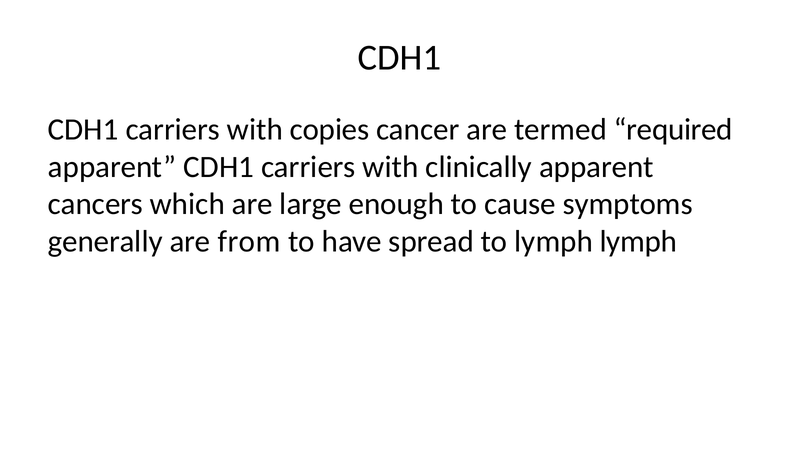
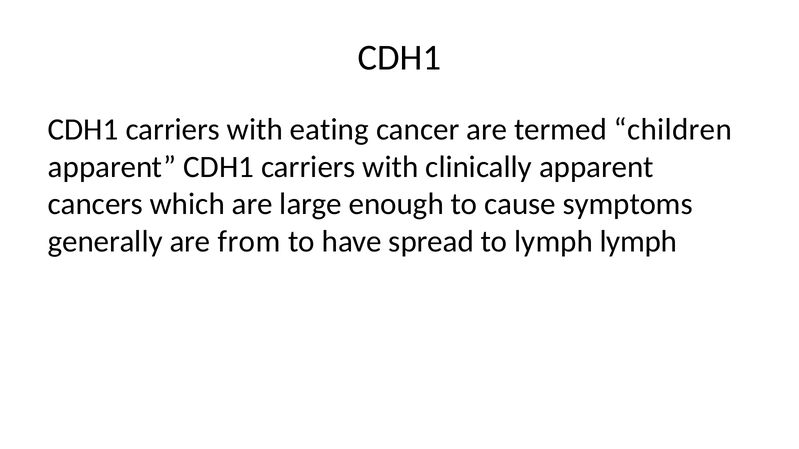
copies: copies -> eating (329, 130)
required: required -> children (673, 130)
